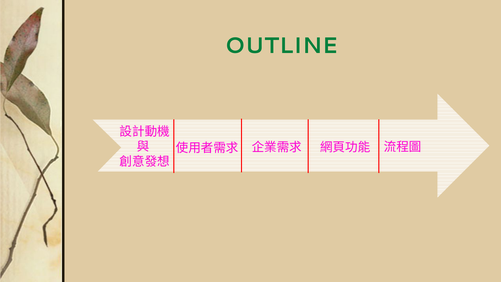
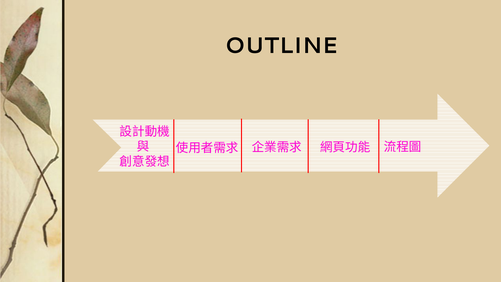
OUTLINE colour: green -> black (281, 46)
